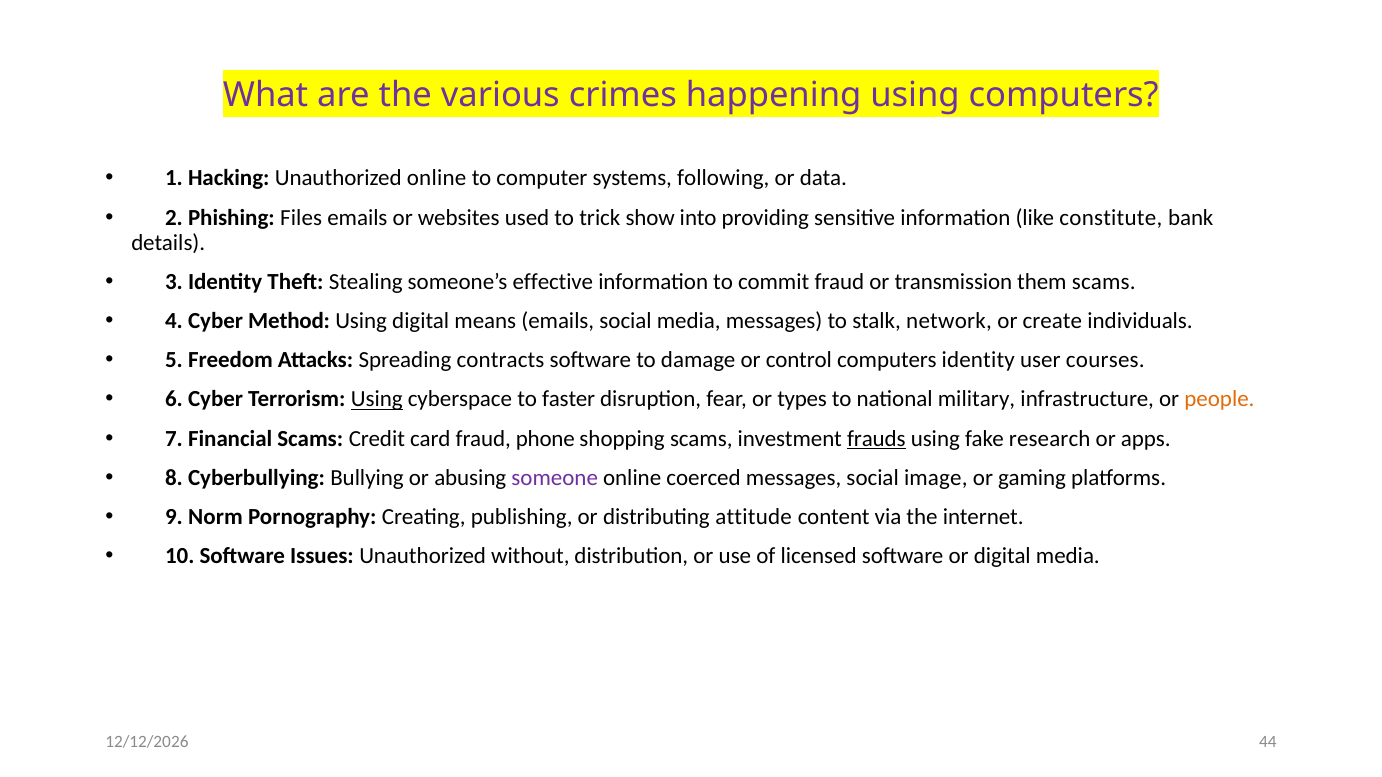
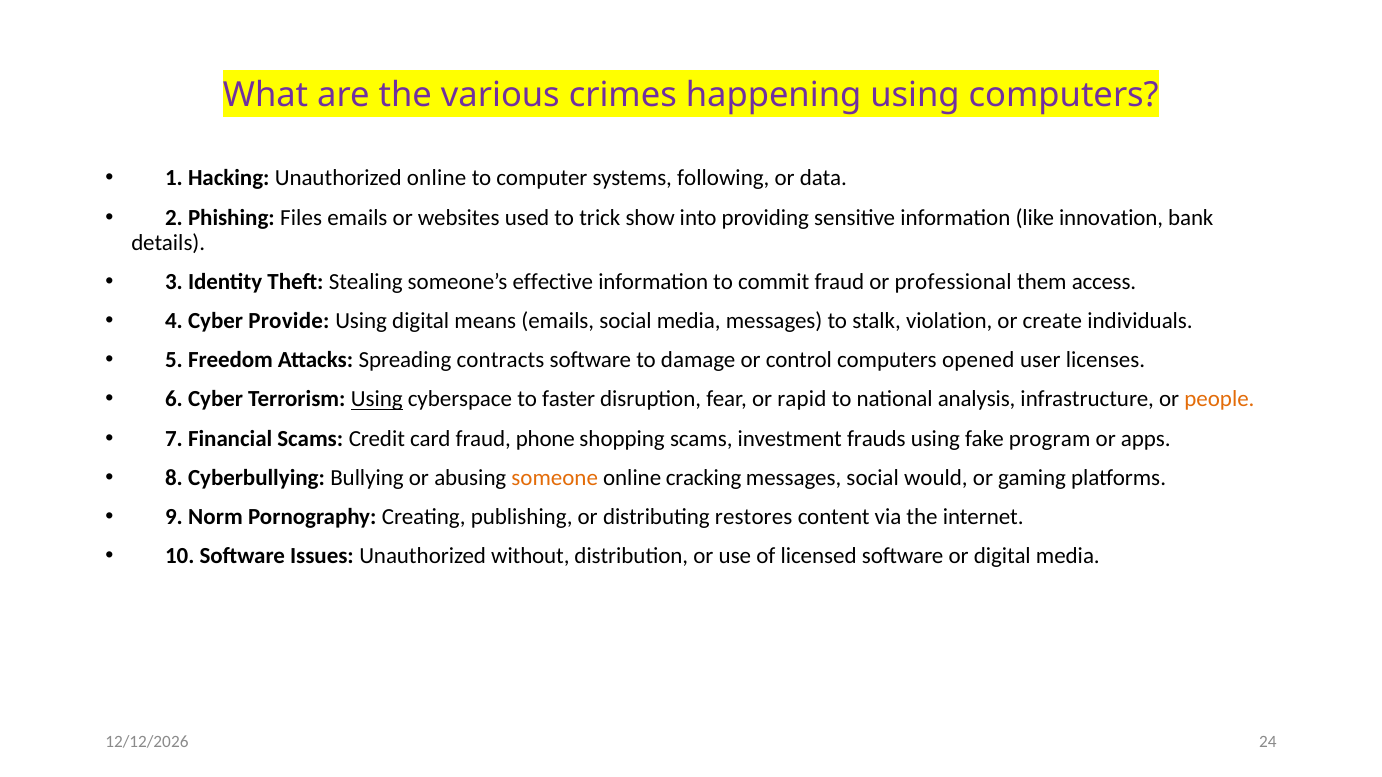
constitute: constitute -> innovation (1111, 218)
transmission: transmission -> professional (953, 282)
them scams: scams -> access (1104, 282)
Method: Method -> Provide (289, 321)
network: network -> violation (949, 321)
computers identity: identity -> opened (978, 360)
courses: courses -> licenses (1105, 360)
types: types -> rapid (802, 400)
military: military -> analysis (977, 400)
frauds underline: present -> none (876, 439)
research: research -> program (1050, 439)
someone colour: purple -> orange (555, 478)
coerced: coerced -> cracking (704, 478)
image: image -> would (936, 478)
attitude: attitude -> restores (754, 517)
44: 44 -> 24 (1268, 742)
